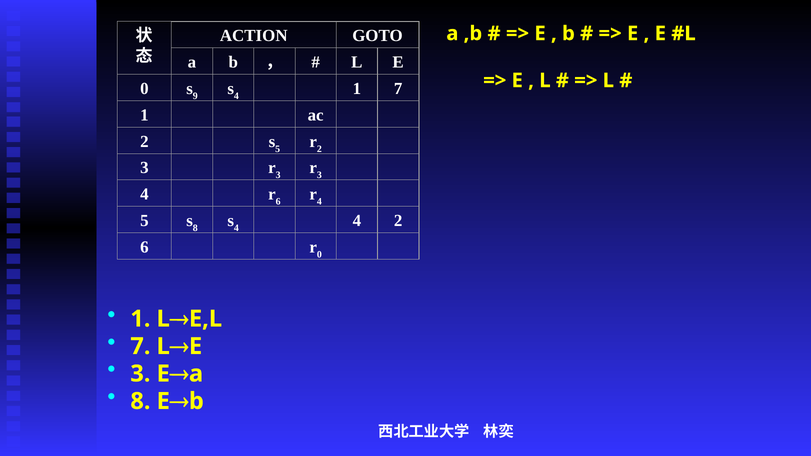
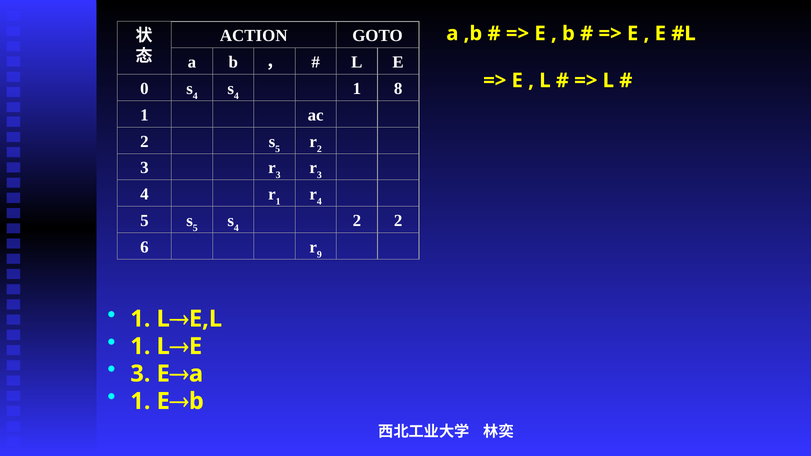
9: 9 -> 4 (195, 96)
1 7: 7 -> 8 (398, 89)
6: 6 -> 1 (278, 202)
8: 8 -> 5 (195, 228)
4 4: 4 -> 2 (357, 221)
0: 0 -> 9 (319, 255)
7: 7 -> 1 (140, 346)
8: 8 -> 1 (140, 401)
